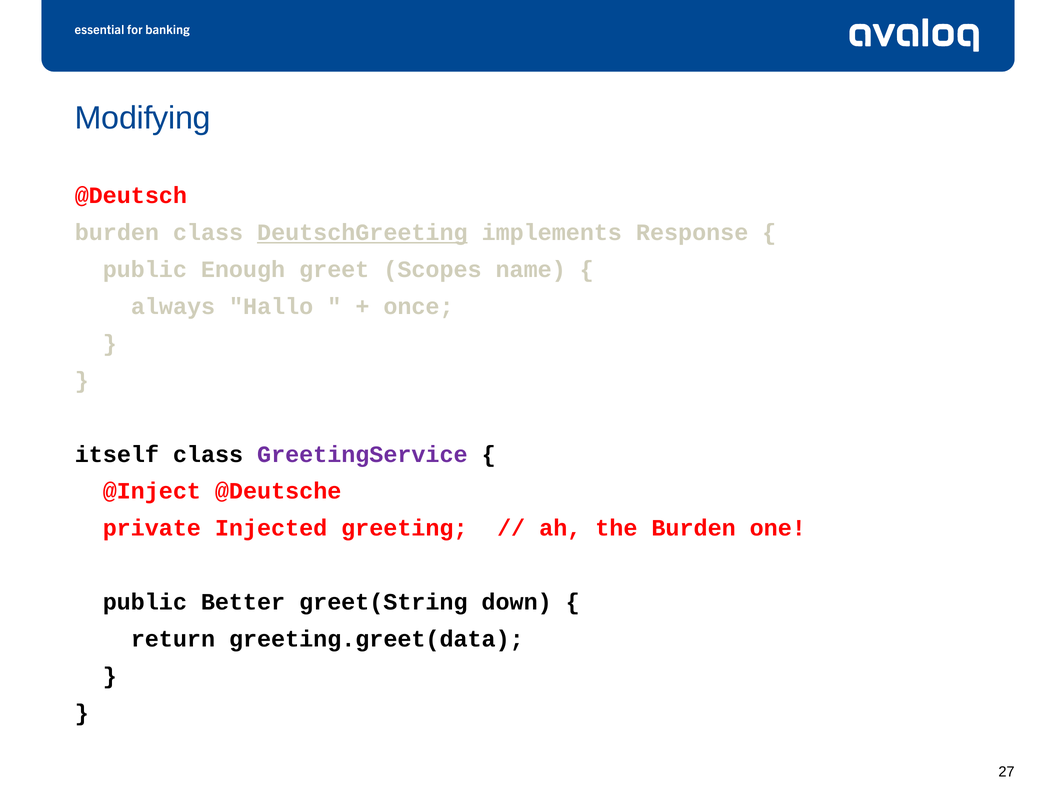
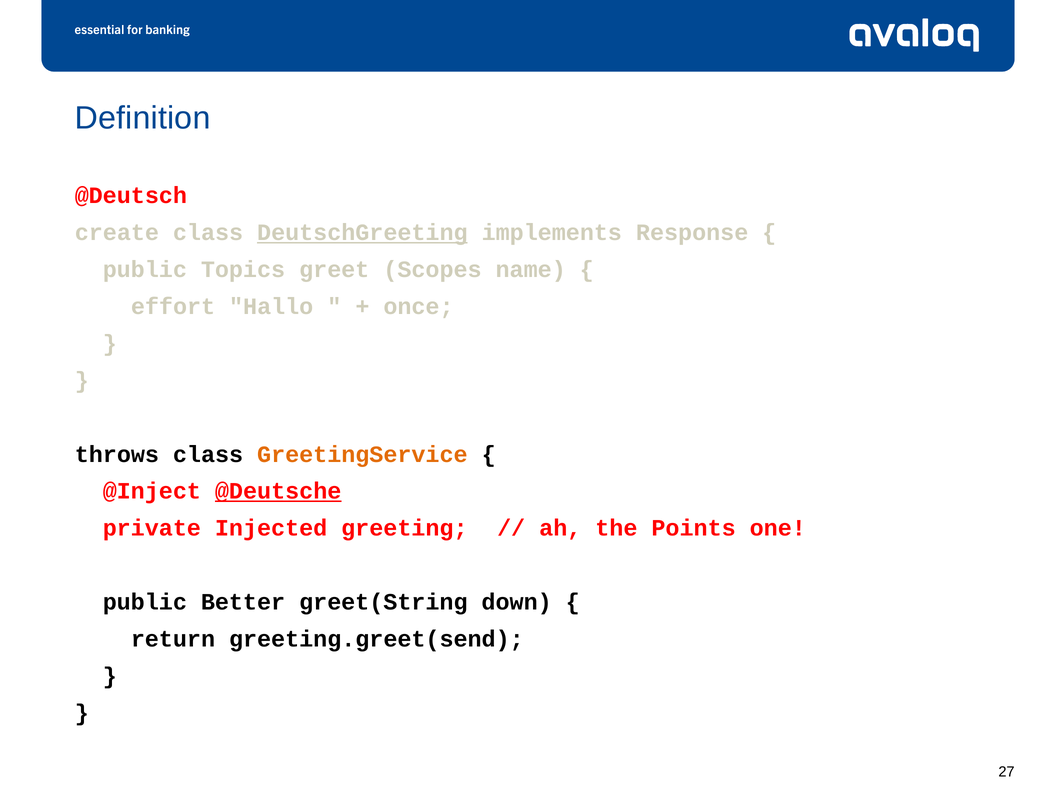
Modifying: Modifying -> Definition (143, 118)
burden: burden -> create (117, 233)
Enough: Enough -> Topics (243, 269)
always: always -> effort (173, 306)
itself: itself -> throws (117, 454)
GreetingService colour: purple -> orange (362, 454)
@Deutsche underline: none -> present (278, 491)
the Burden: Burden -> Points (694, 528)
greeting.greet(data: greeting.greet(data -> greeting.greet(send (376, 639)
